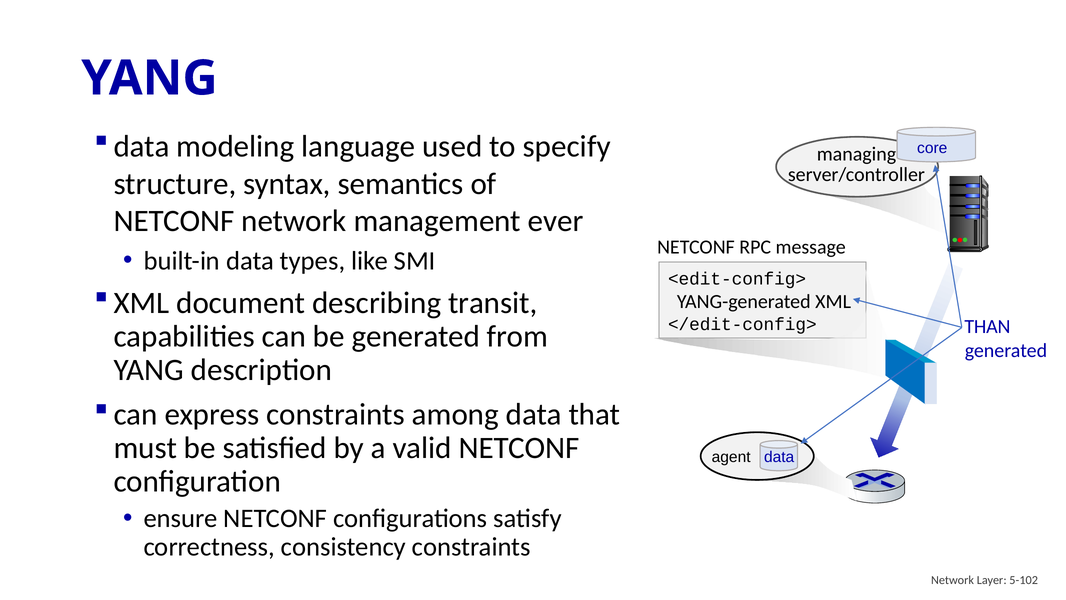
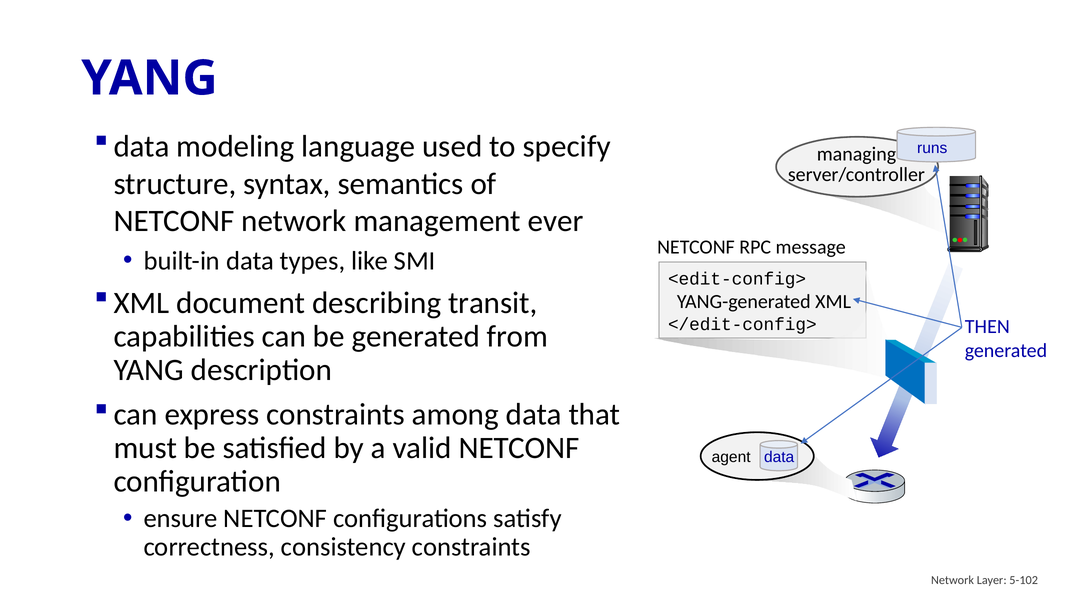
core: core -> runs (932, 148)
THAN: THAN -> THEN (987, 327)
